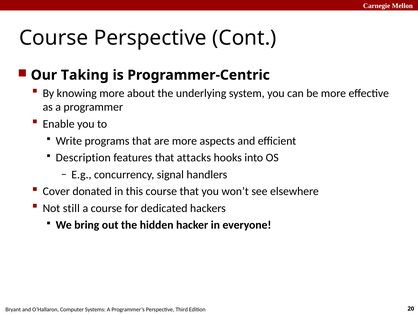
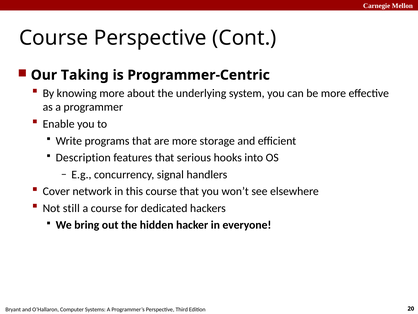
aspects: aspects -> storage (217, 141)
attacks: attacks -> serious (194, 157)
donated: donated -> network (92, 191)
